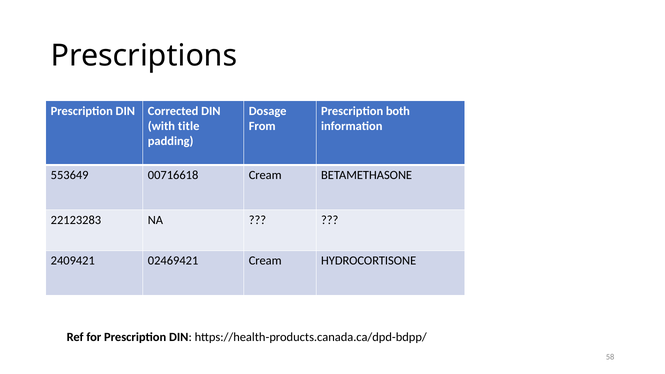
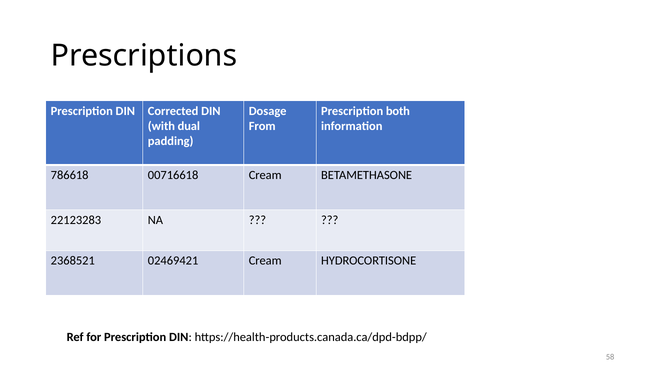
title: title -> dual (189, 126)
553649: 553649 -> 786618 (70, 175)
2409421: 2409421 -> 2368521 (73, 261)
